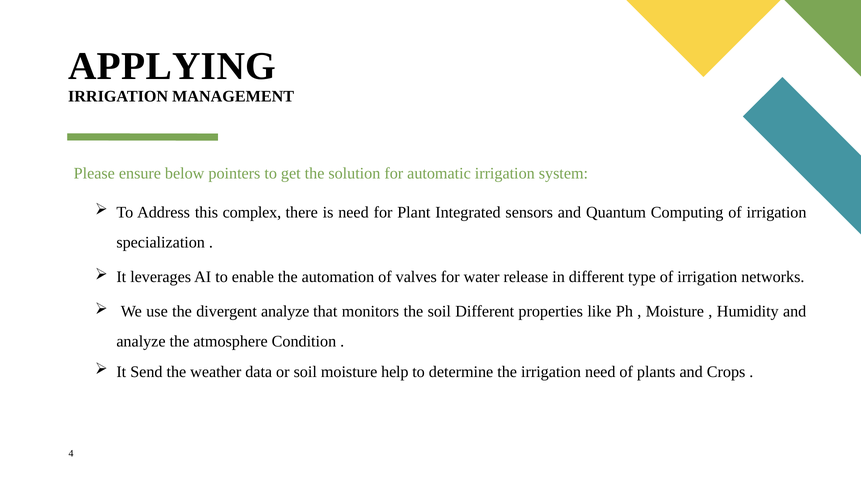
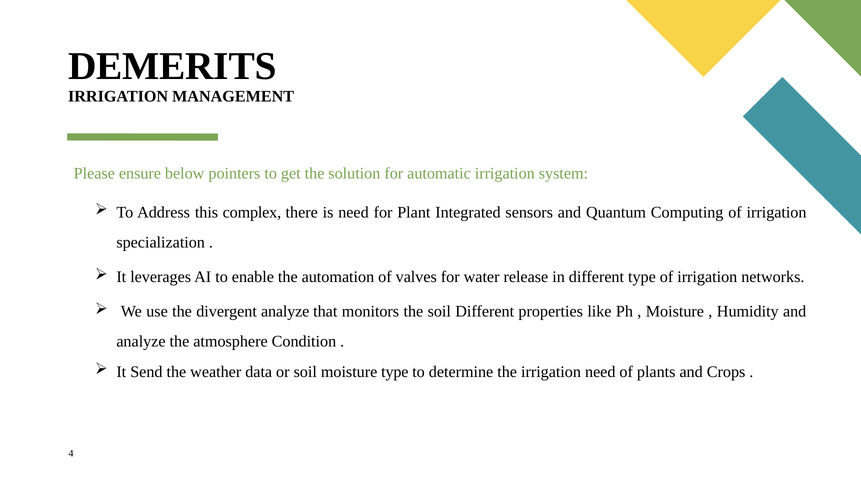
APPLYING: APPLYING -> DEMERITS (172, 66)
moisture help: help -> type (395, 372)
